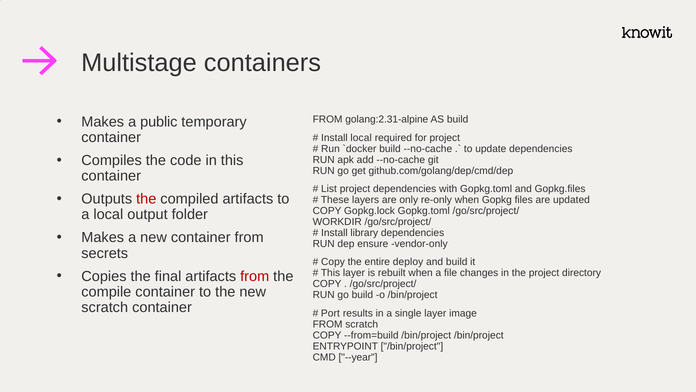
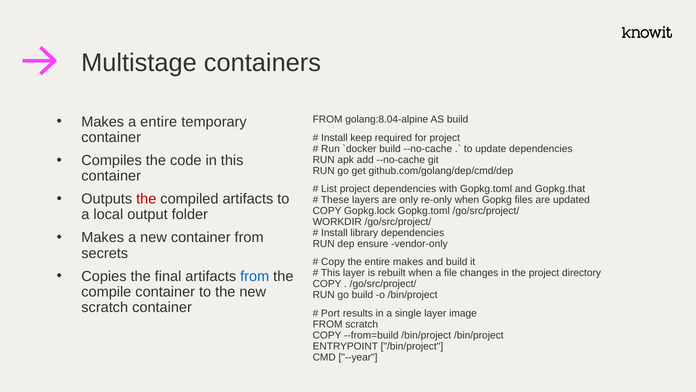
a public: public -> entire (159, 122)
golang:2.31-alpine: golang:2.31-alpine -> golang:8.04-alpine (387, 119)
Install local: local -> keep (361, 138)
Gopkg.files: Gopkg.files -> Gopkg.that (560, 189)
entire deploy: deploy -> makes (408, 262)
from colour: red -> blue (255, 276)
